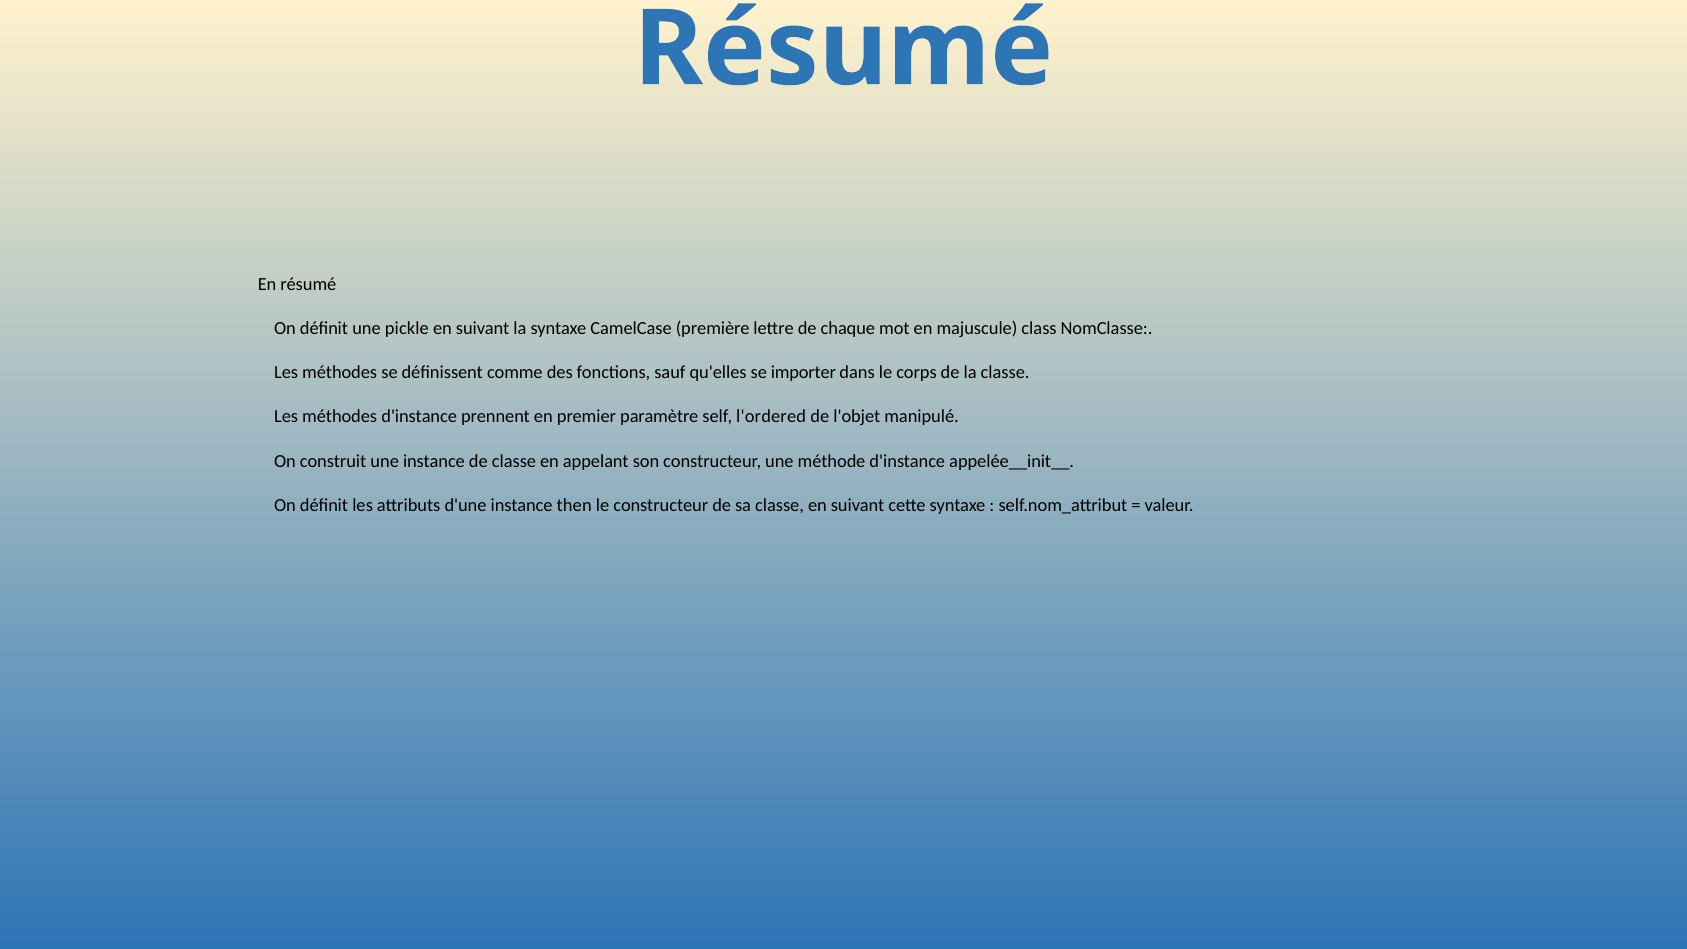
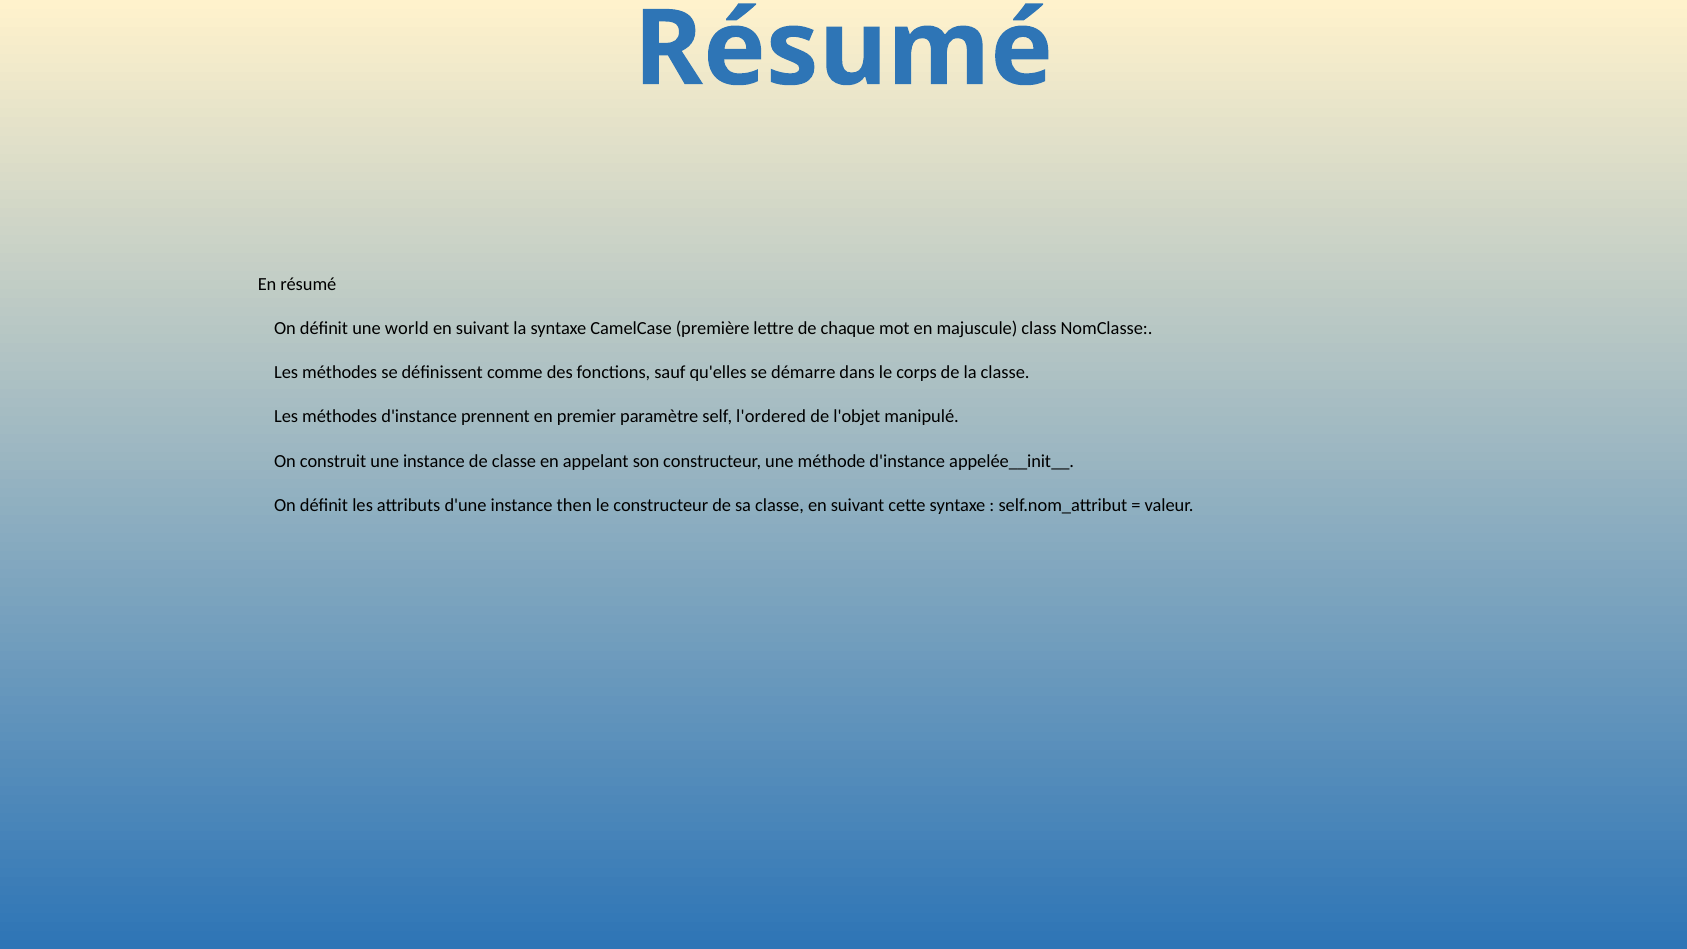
pickle: pickle -> world (407, 328)
importer: importer -> démarre (803, 373)
